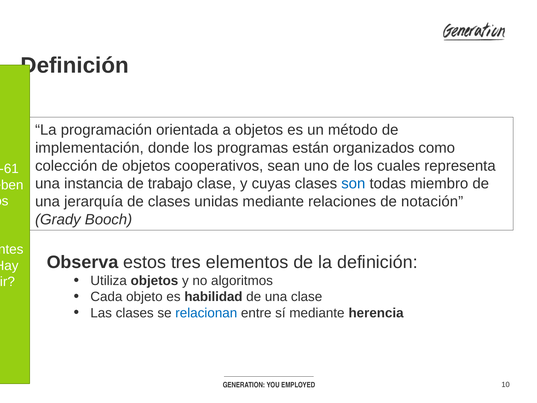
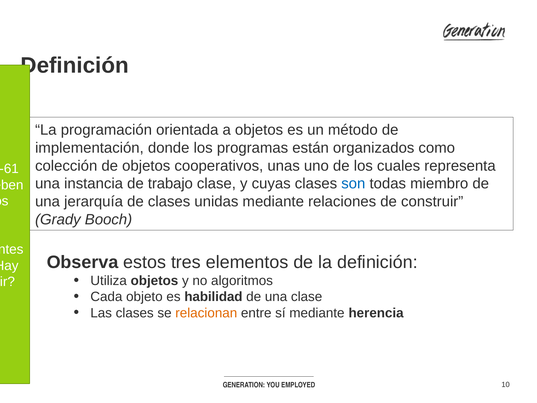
cooperativos sean: sean -> unas (284, 166)
notación: notación -> construir (432, 201)
relacionan colour: blue -> orange (206, 313)
